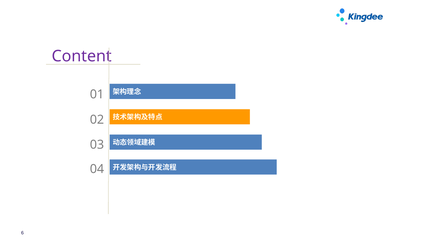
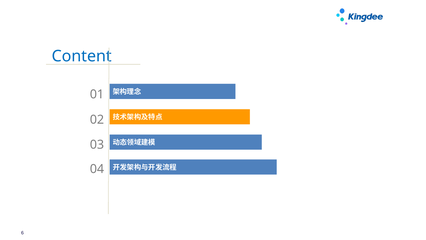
Content colour: purple -> blue (82, 56)
